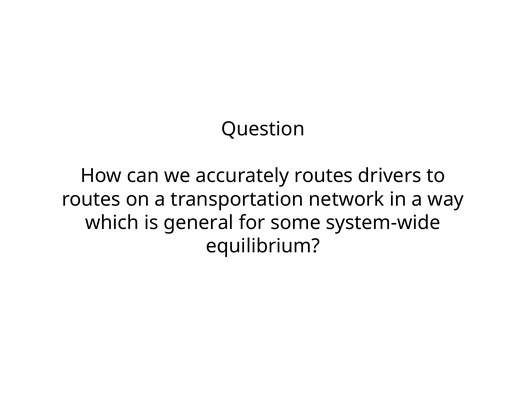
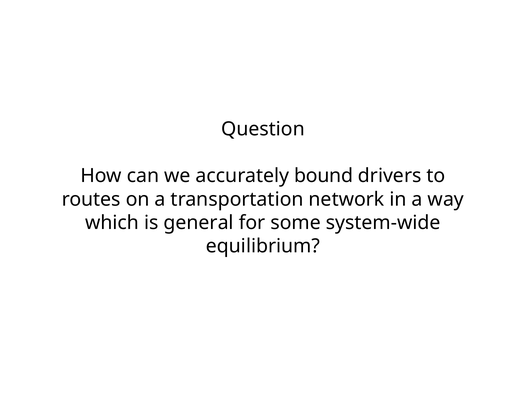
accurately routes: routes -> bound (324, 176)
